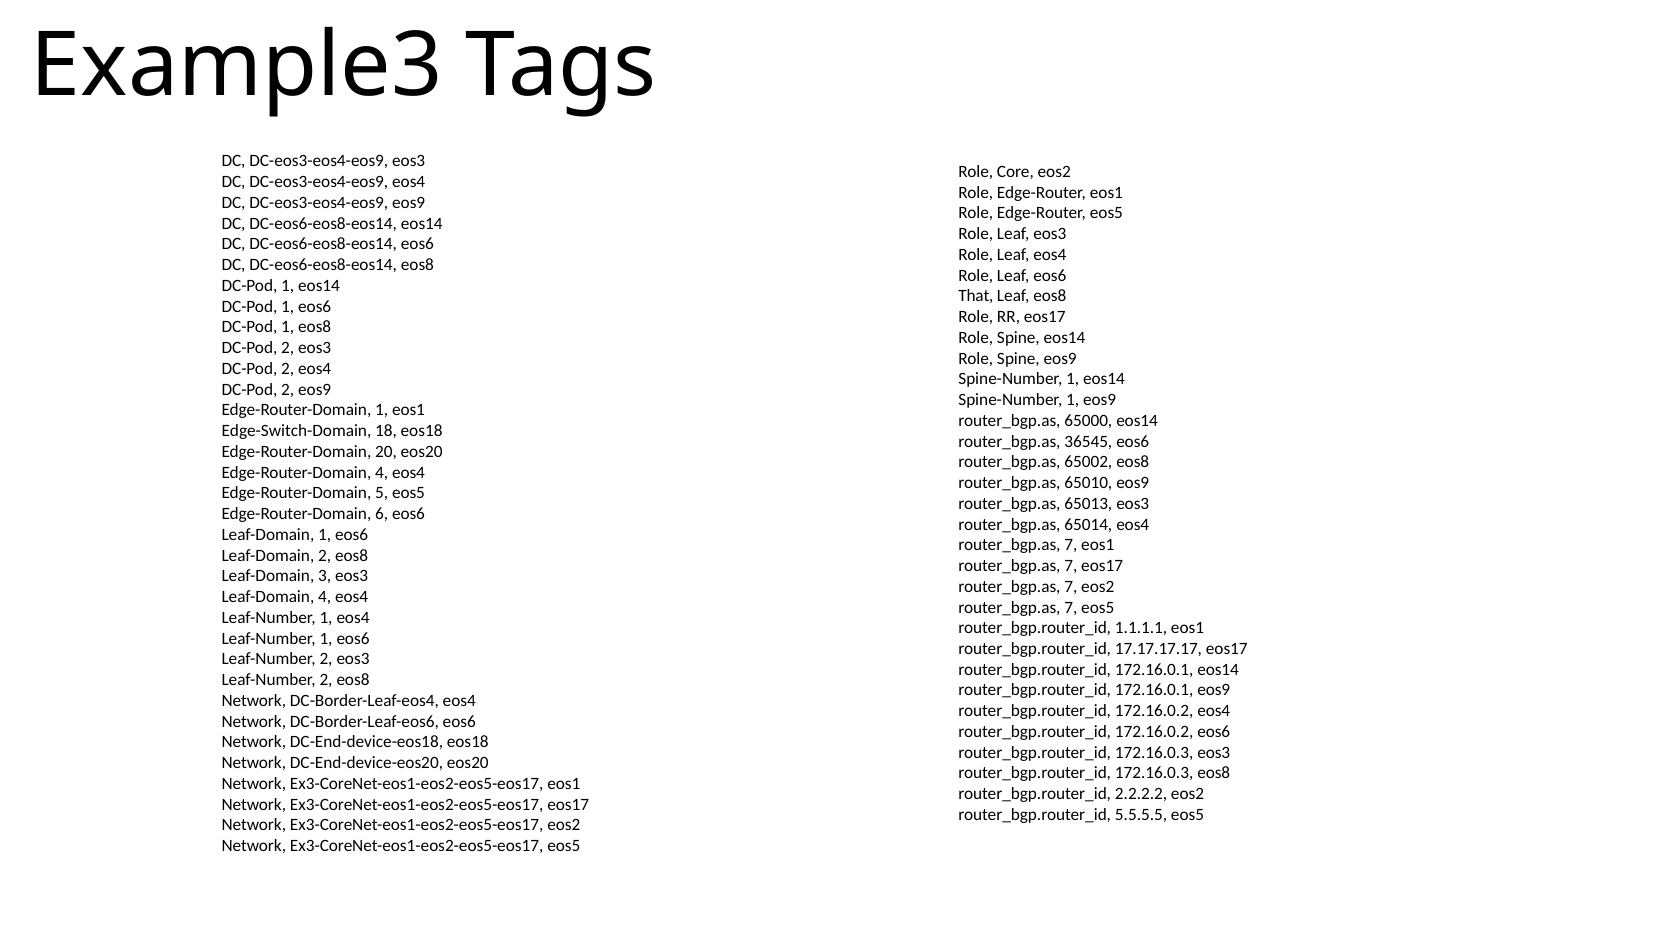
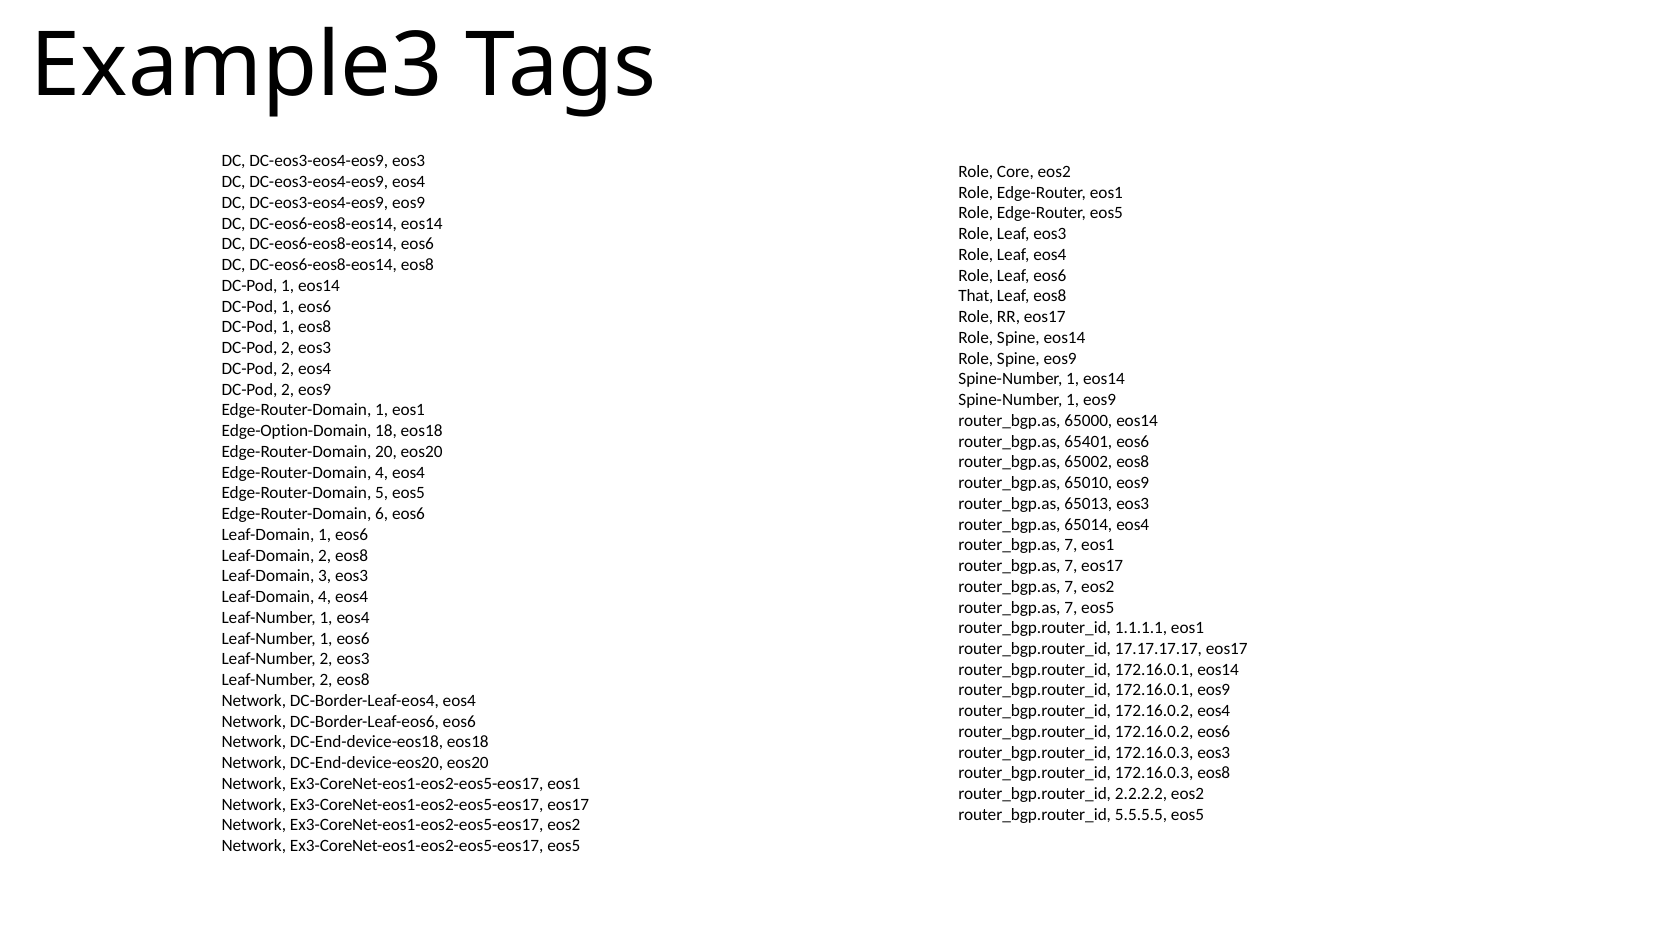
Edge-Switch-Domain: Edge-Switch-Domain -> Edge-Option-Domain (297, 431)
36545: 36545 -> 65401 (1088, 441)
